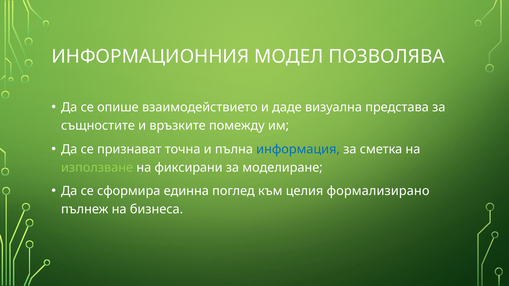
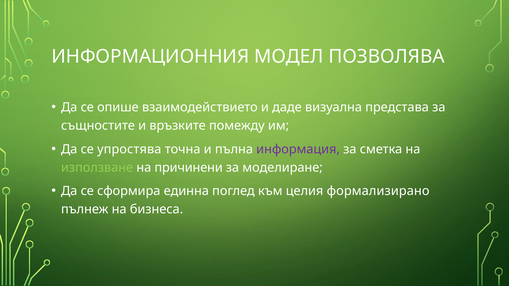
признават: признават -> упростява (129, 149)
информация colour: blue -> purple (298, 149)
фиксирани: фиксирани -> причинени (189, 168)
